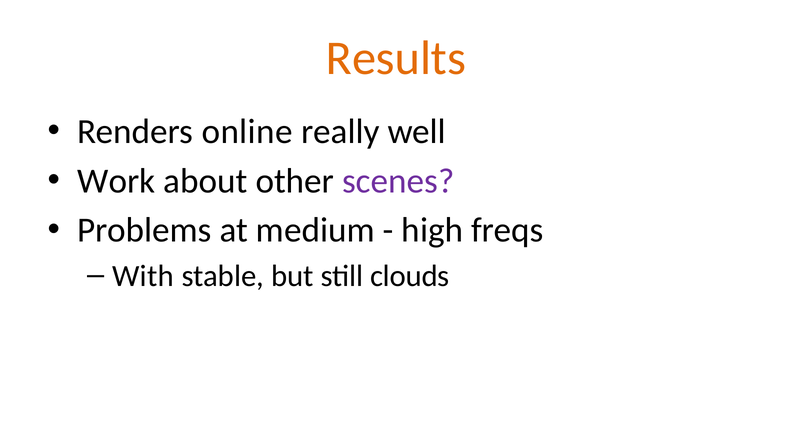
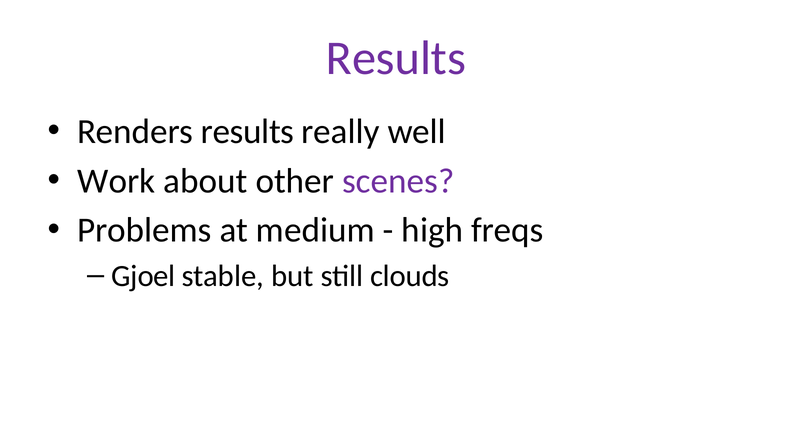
Results colour: orange -> purple (396, 58)
Renders online: online -> results (247, 132)
With: With -> Gjoel (143, 276)
